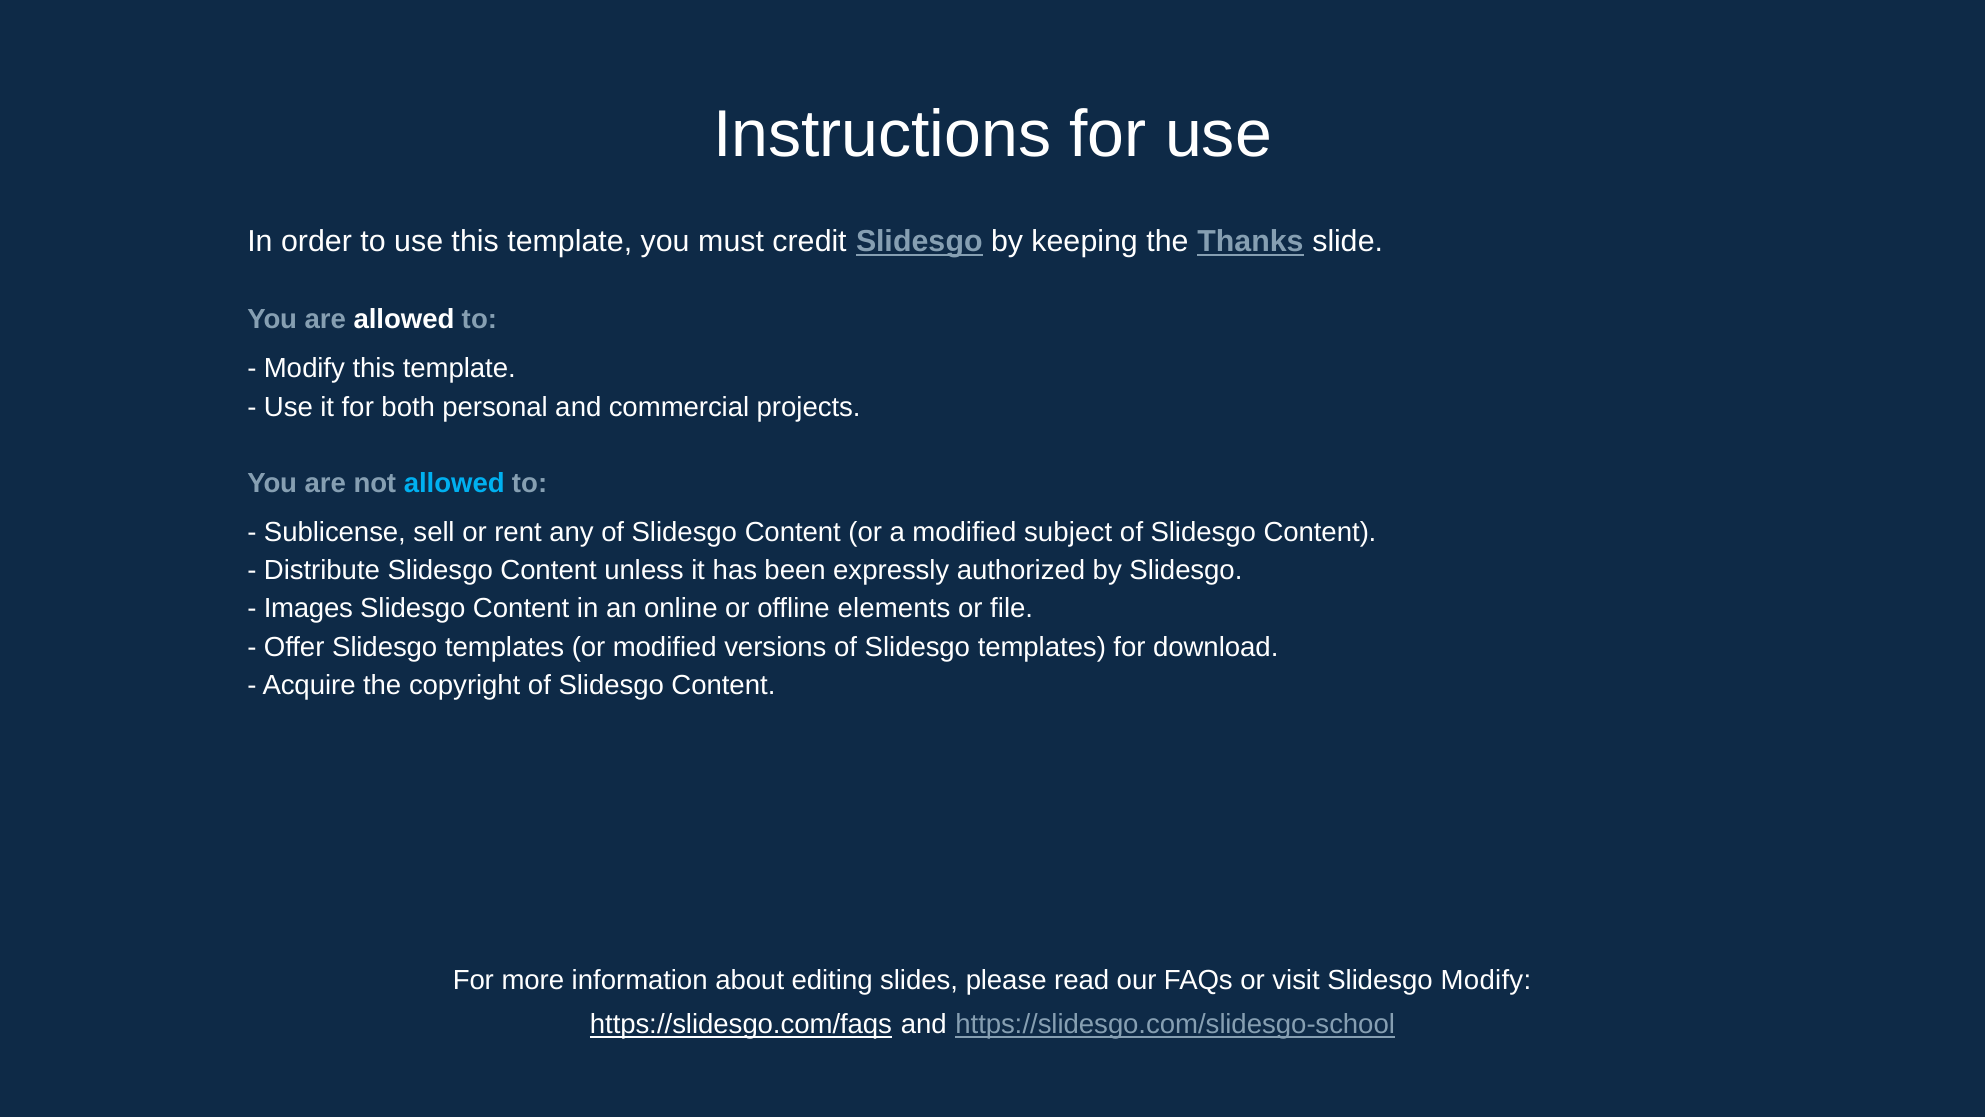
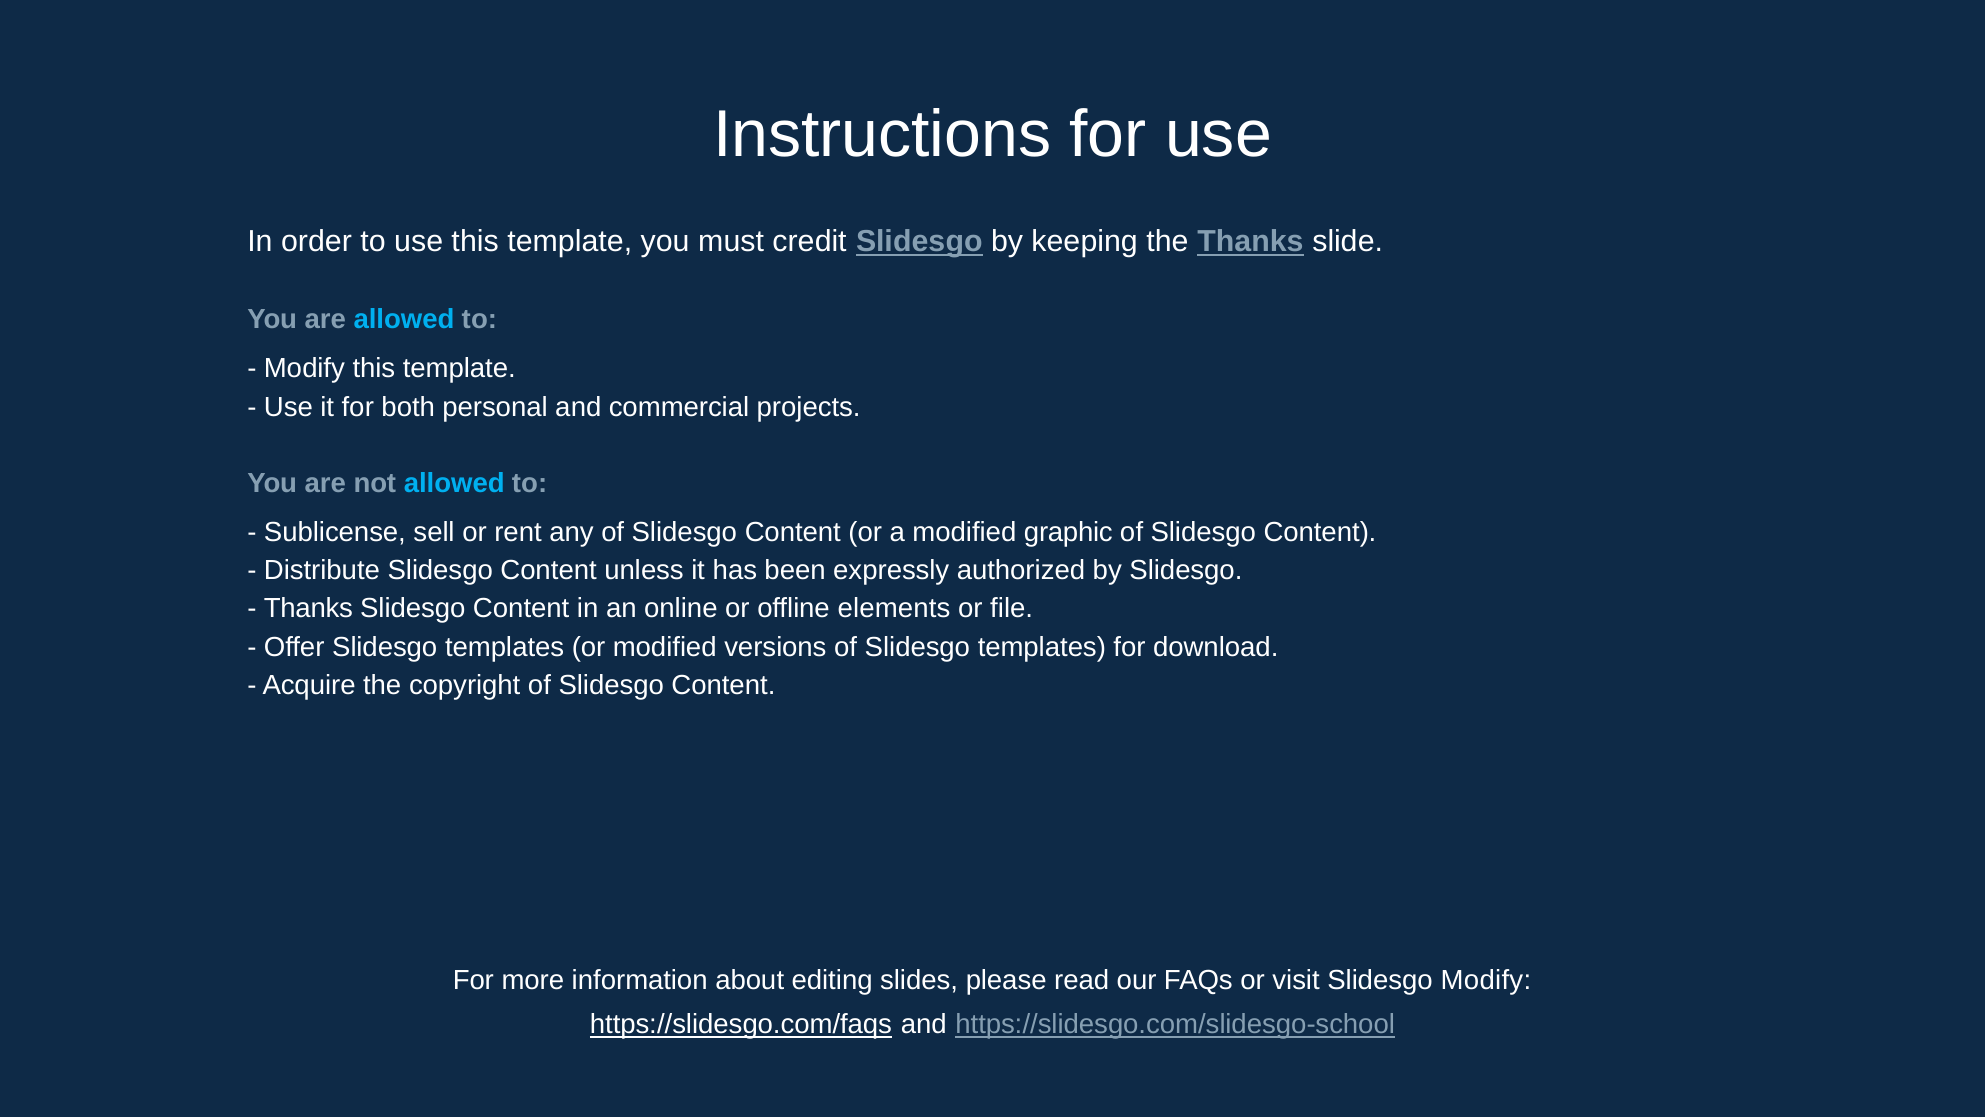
allowed colour: white -> light blue (404, 320)
subject: subject -> graphic (1068, 533)
Images: Images -> Thanks (308, 609)
